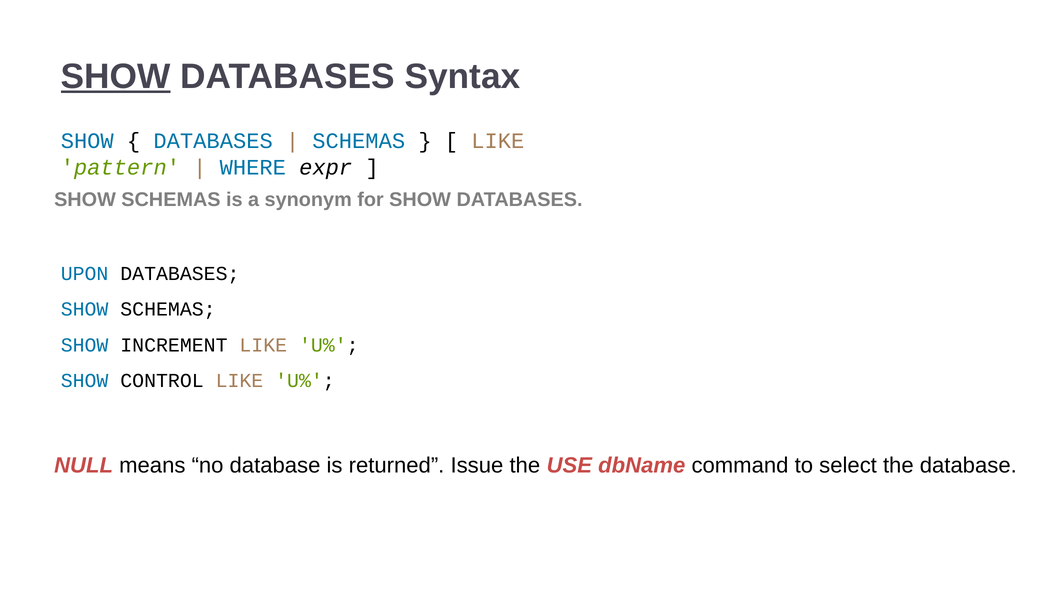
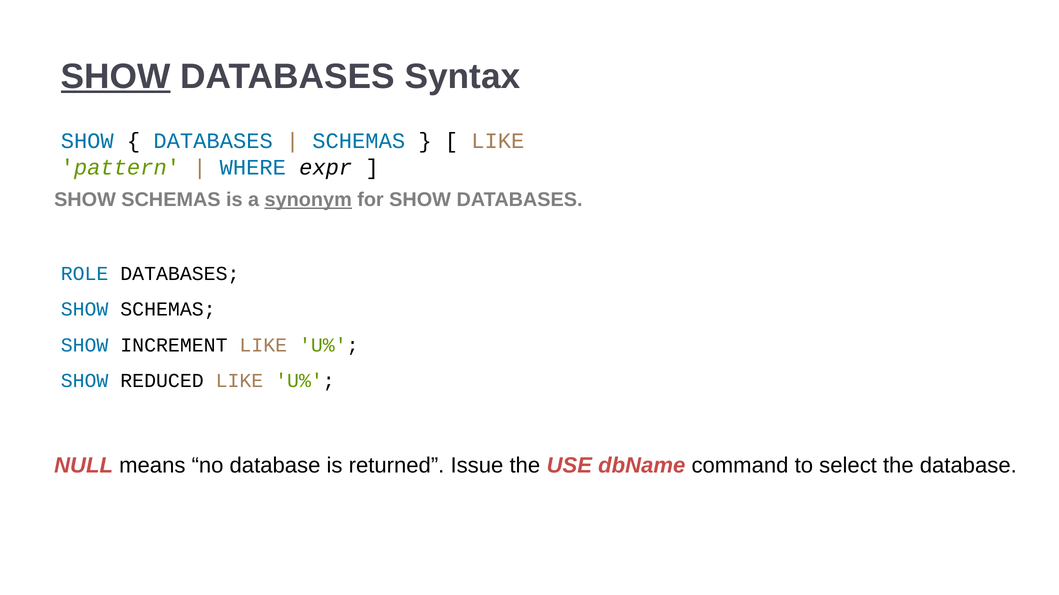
synonym underline: none -> present (308, 200)
UPON: UPON -> ROLE (85, 274)
CONTROL: CONTROL -> REDUCED (162, 381)
